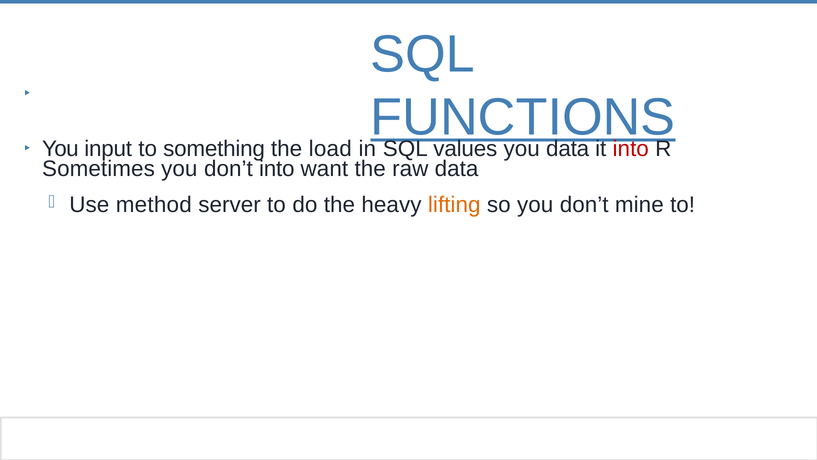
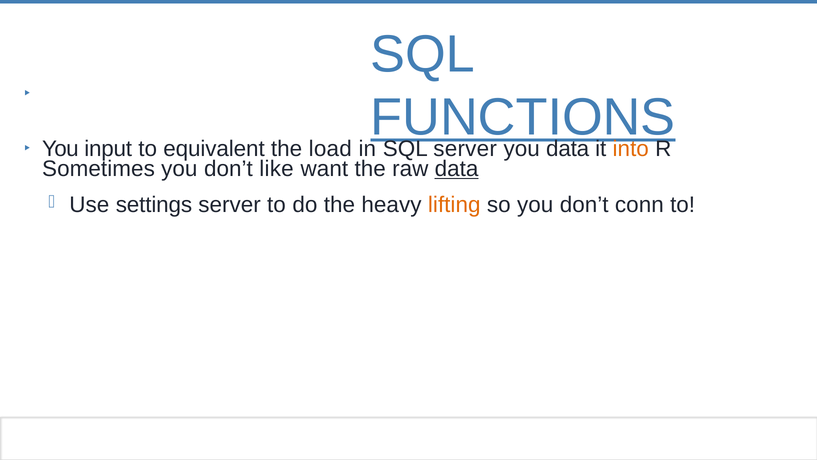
something: something -> equivalent (214, 149)
SQL values: values -> server (465, 149)
into colour: red -> orange (631, 149)
don’t into: into -> like (277, 169)
data underline: none -> present (457, 169)
method: method -> settings (154, 205)
mine: mine -> conn (639, 205)
